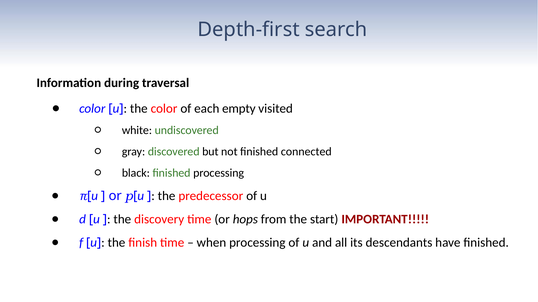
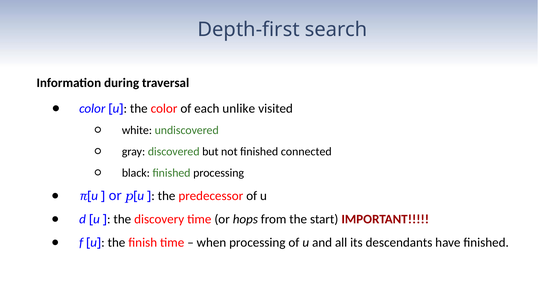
empty: empty -> unlike (239, 109)
